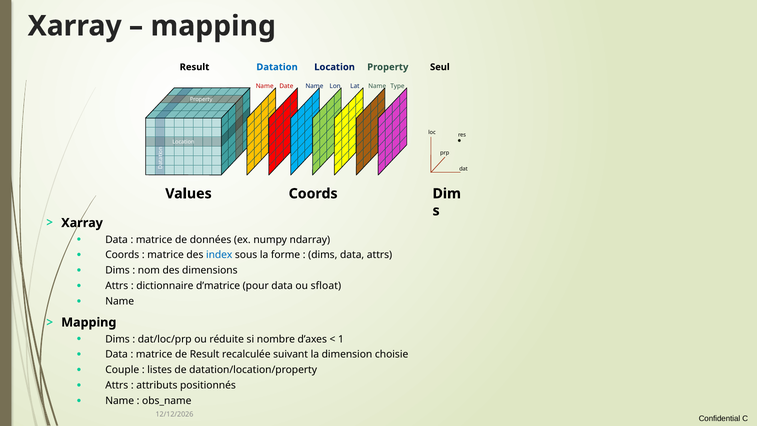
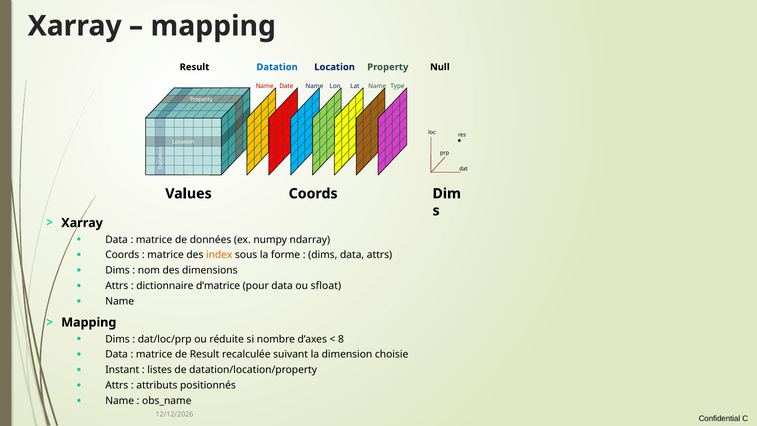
Seul: Seul -> Null (440, 67)
index colour: blue -> orange (219, 255)
1: 1 -> 8 (341, 339)
Couple: Couple -> Instant (122, 370)
